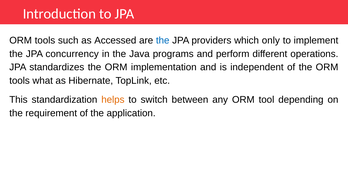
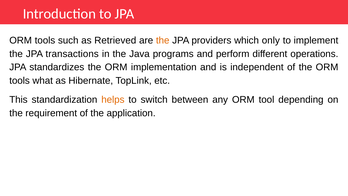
Accessed: Accessed -> Retrieved (115, 40)
the colour: blue -> orange (163, 40)
concurrency: concurrency -> transactions (72, 54)
